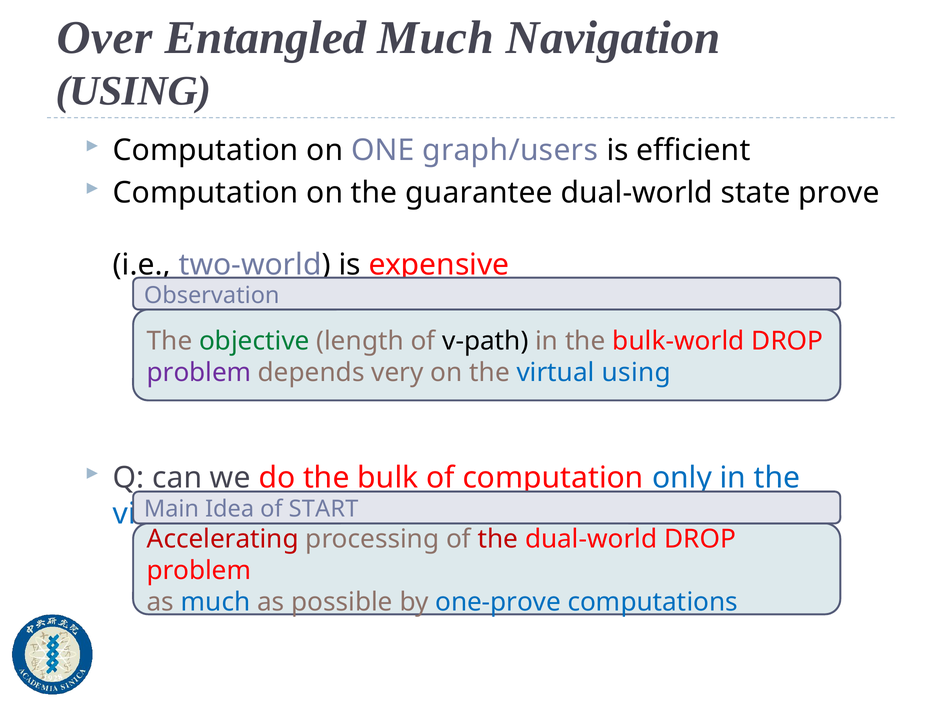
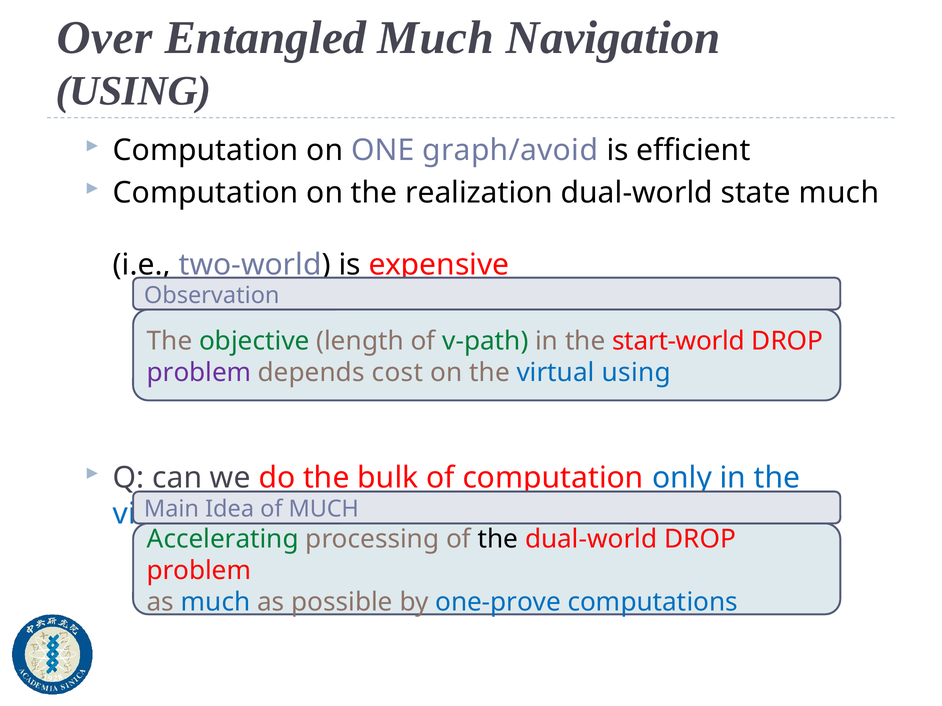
graph/users: graph/users -> graph/avoid (510, 150)
guarantee: guarantee -> realization (479, 193)
state prove: prove -> much (839, 193)
v-path colour: black -> green (485, 341)
bulk-world: bulk-world -> start-world (679, 341)
very: very -> cost (397, 373)
START: START -> MUCH (324, 509)
Accelerating colour: red -> green (223, 540)
the colour: red -> black (498, 540)
